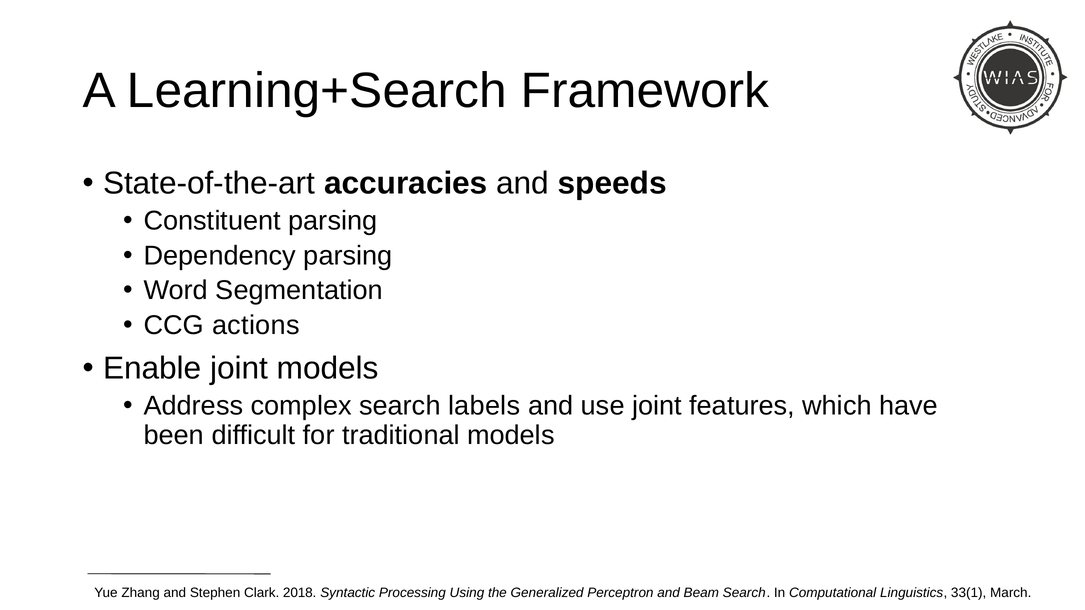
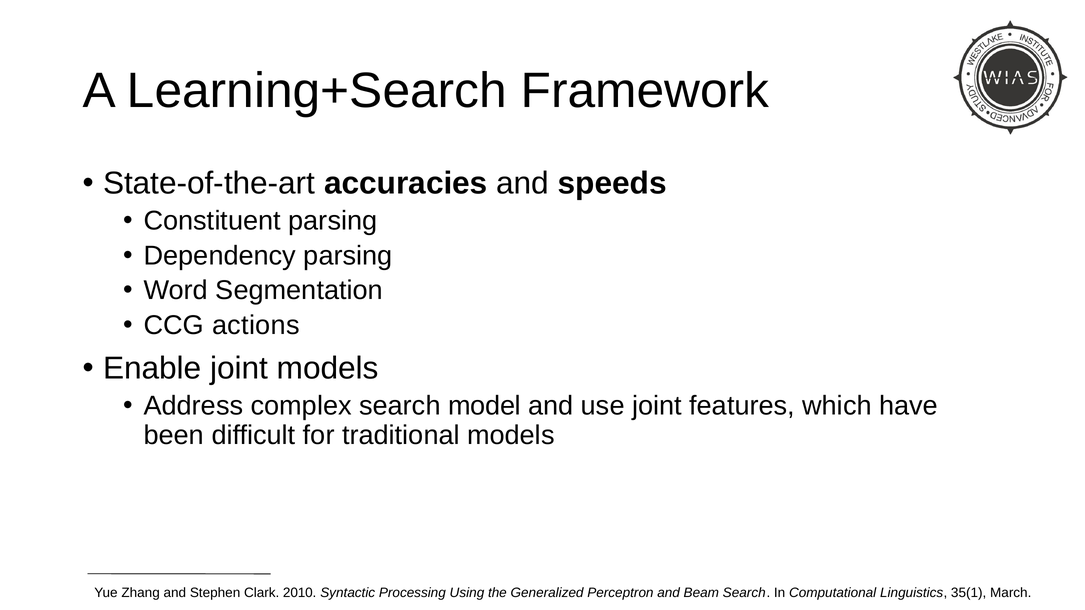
labels: labels -> model (484, 406)
2018: 2018 -> 2010 (300, 593)
33(1: 33(1 -> 35(1 (969, 593)
